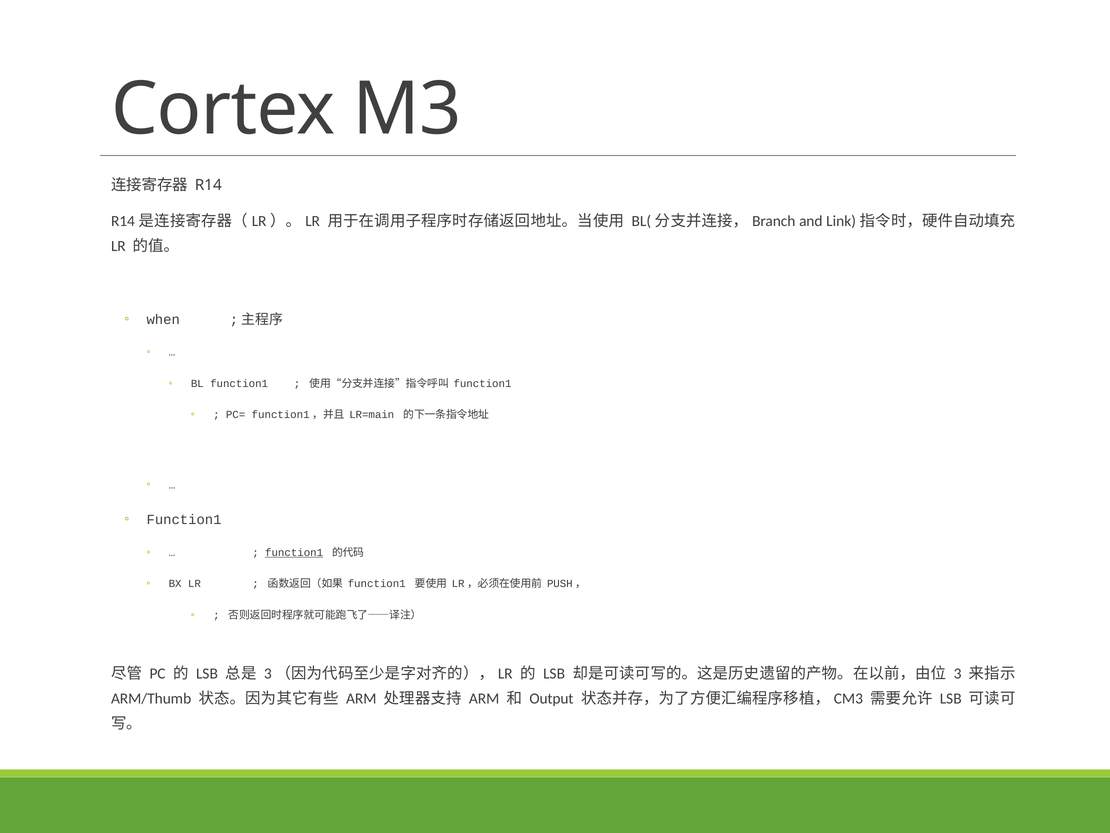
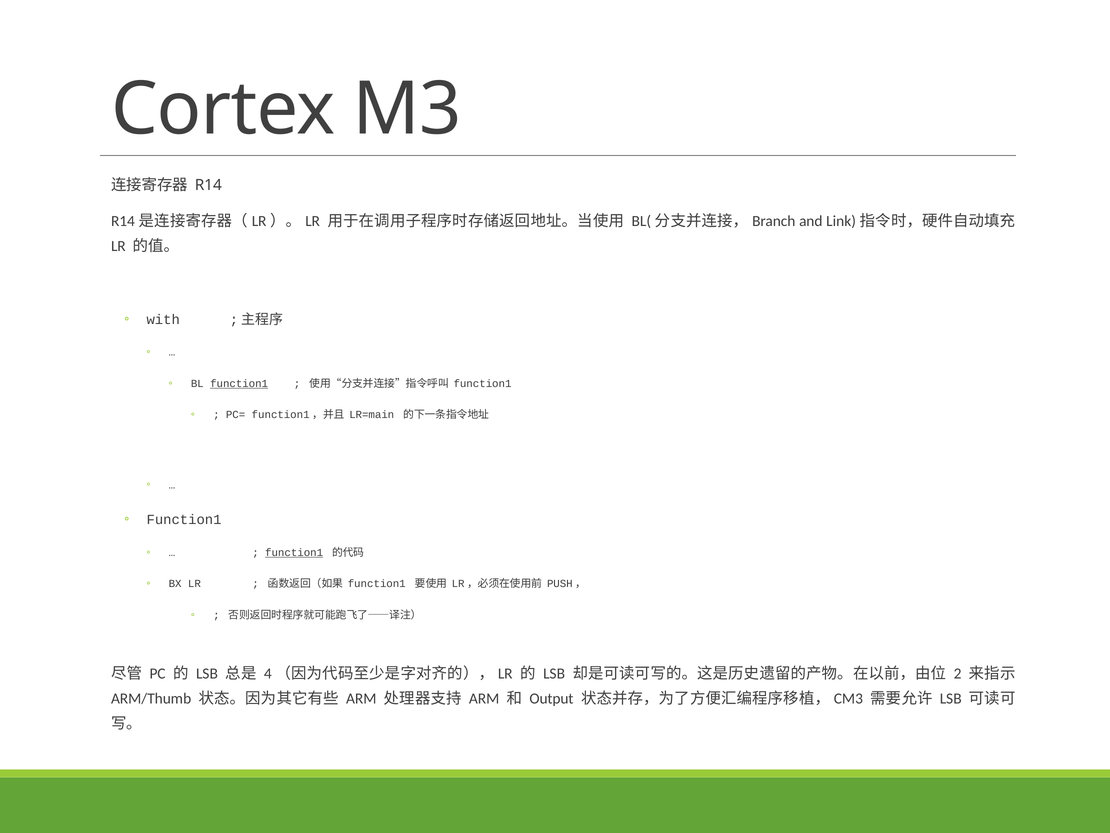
when: when -> with (163, 319)
function1 underline: none -> present (239, 383)
3: 3 -> 4 (268, 673)
3: 3 -> 2 (958, 673)
